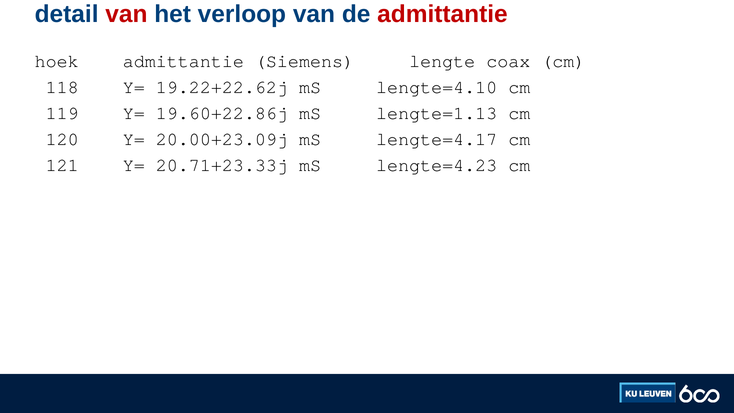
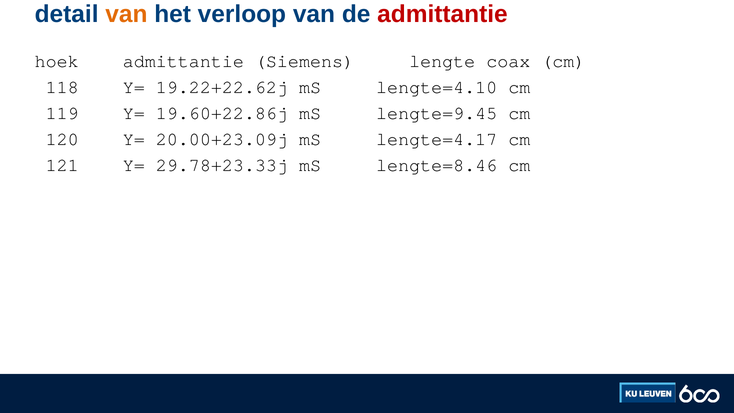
van colour: red -> orange (126, 14)
lengte=1.13: lengte=1.13 -> lengte=9.45 (437, 113)
20.71+23.33j: 20.71+23.33j -> 29.78+23.33j (222, 165)
lengte=4.23: lengte=4.23 -> lengte=8.46 (437, 165)
